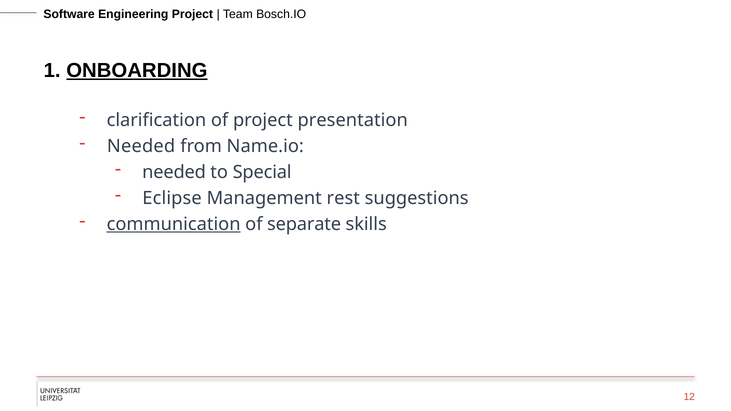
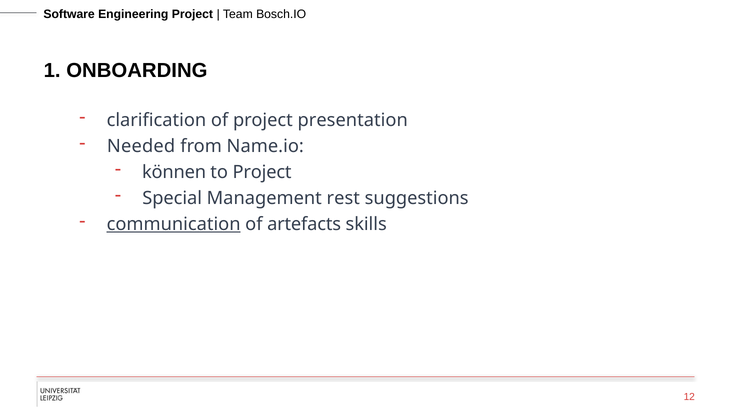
ONBOARDING underline: present -> none (137, 71)
needed: needed -> können (174, 172)
to Special: Special -> Project (262, 172)
Eclipse: Eclipse -> Special (172, 198)
separate: separate -> artefacts (304, 224)
